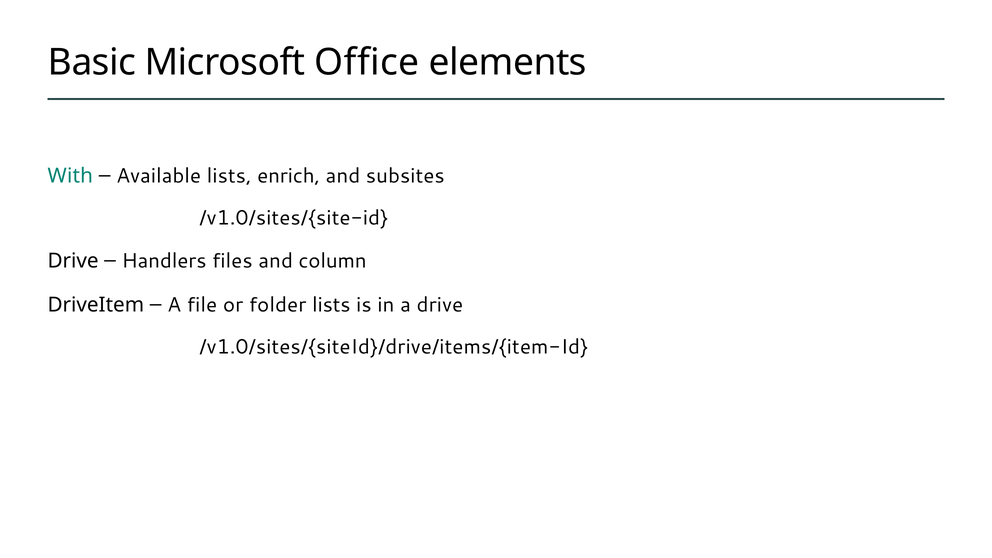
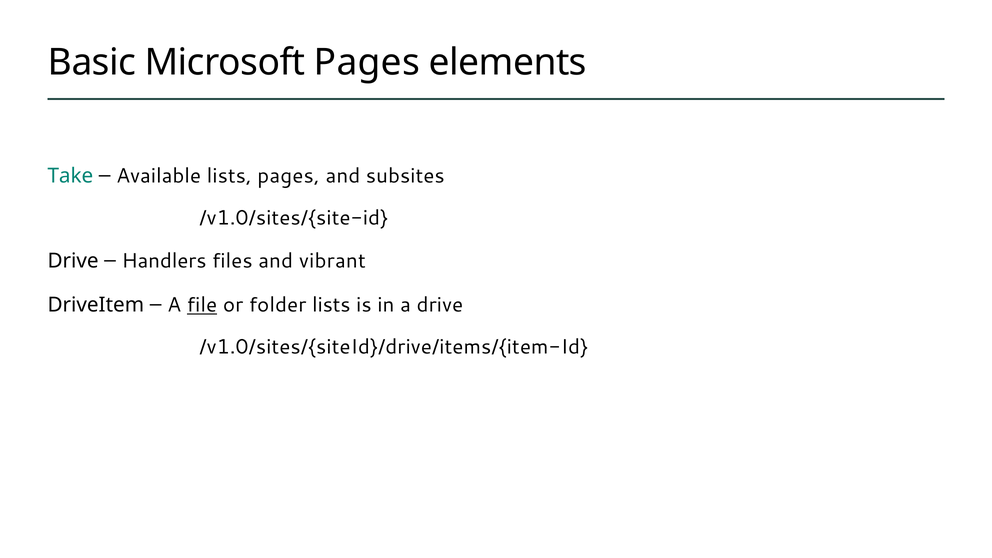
Microsoft Office: Office -> Pages (367, 62)
With: With -> Take (70, 176)
lists enrich: enrich -> pages (289, 176)
column: column -> vibrant (332, 261)
file underline: none -> present (202, 305)
